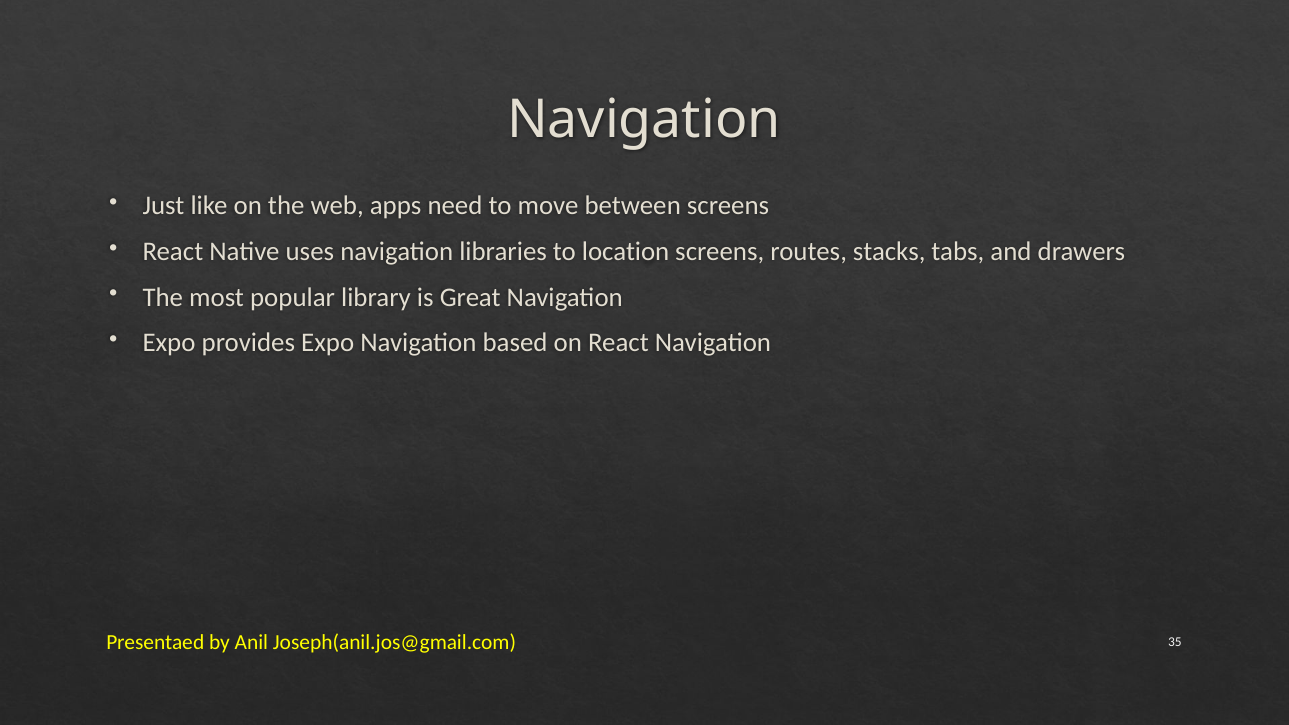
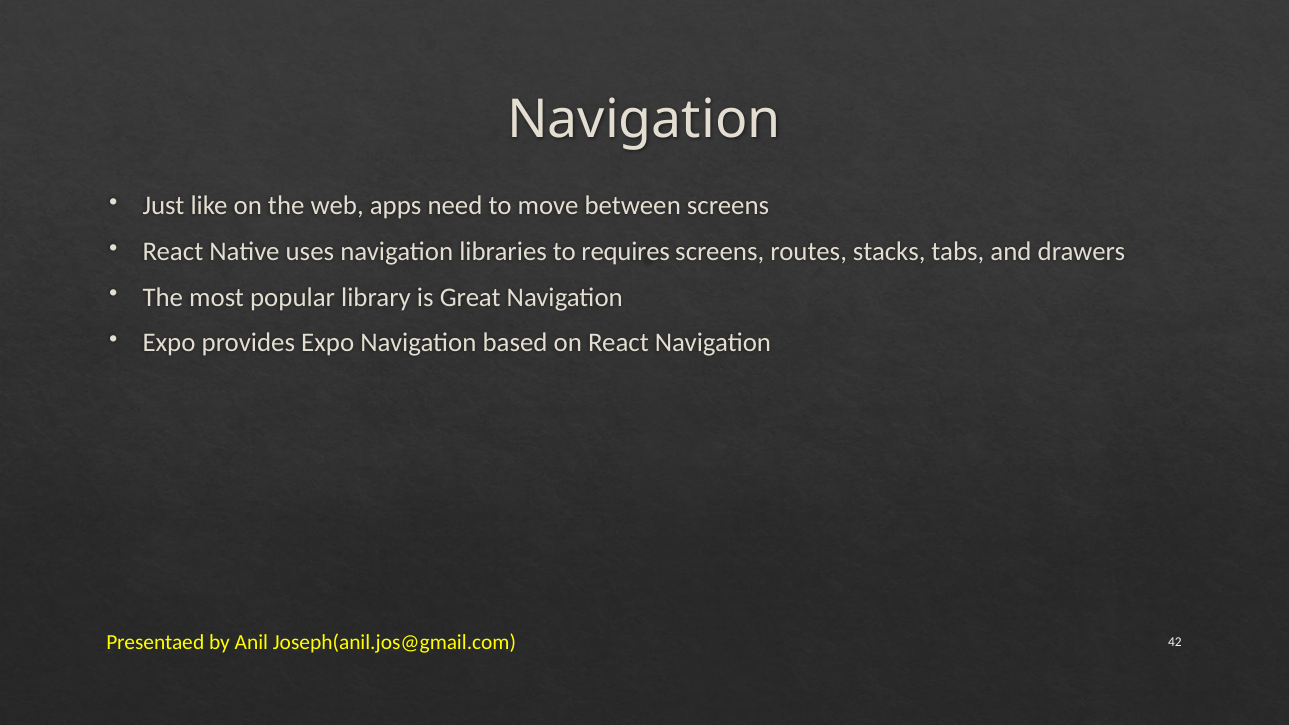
location: location -> requires (626, 252)
35: 35 -> 42 (1175, 642)
